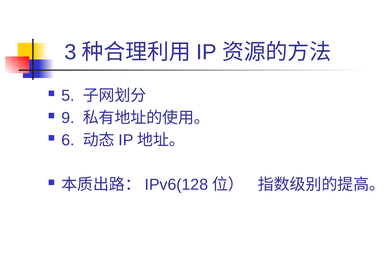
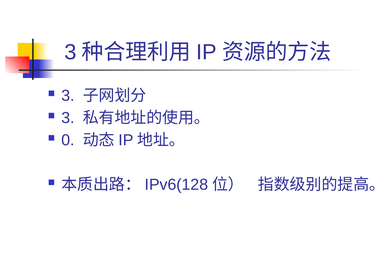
5: 5 -> 3 (68, 96)
9: 9 -> 3 (68, 118)
6: 6 -> 0 (68, 140)
